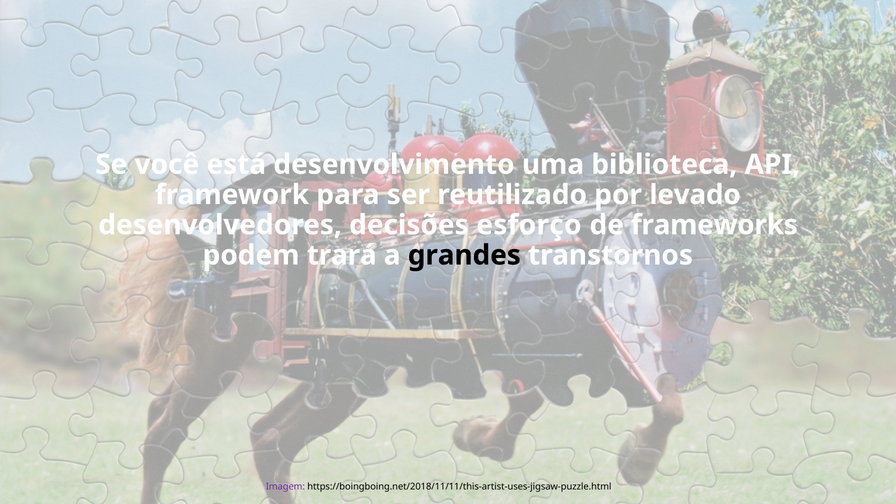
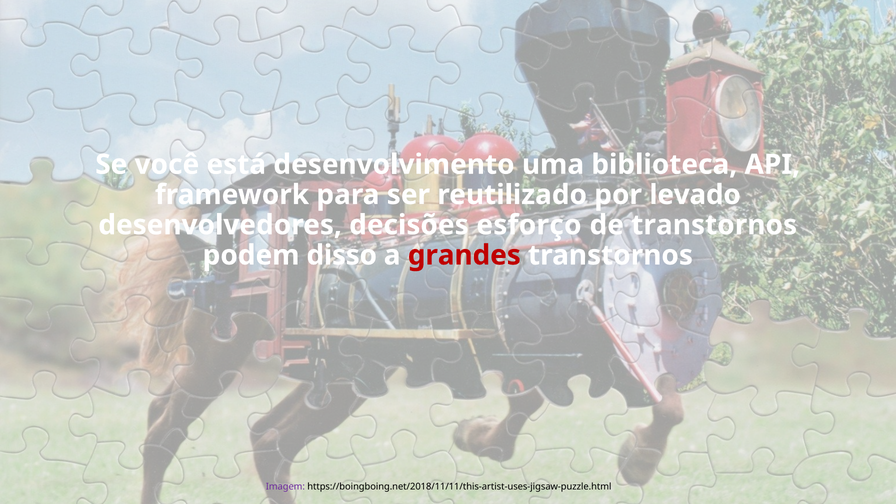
de frameworks: frameworks -> transtornos (714, 225)
trará: trará -> disso (342, 255)
grandes colour: black -> red (464, 255)
